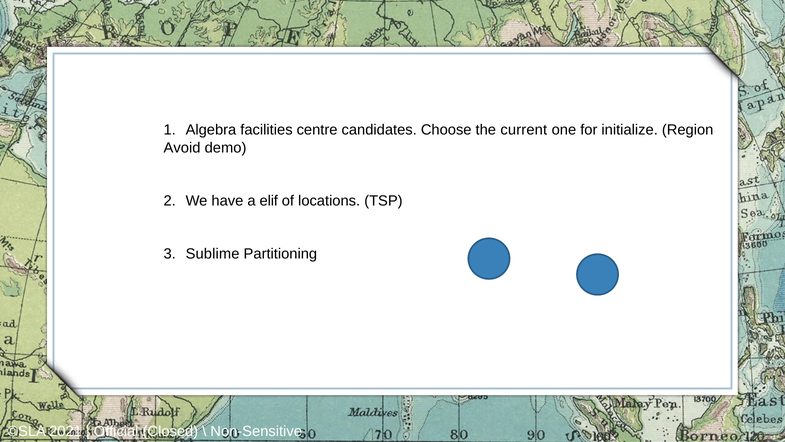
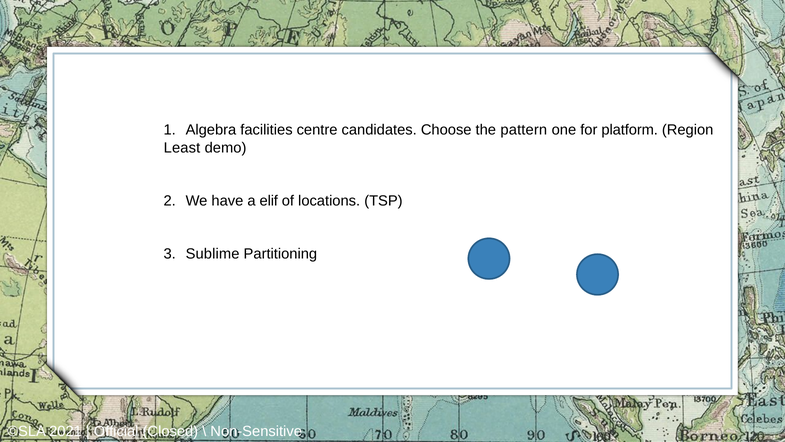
current: current -> pattern (524, 130)
initialize: initialize -> platform (630, 130)
Avoid: Avoid -> Least (182, 147)
